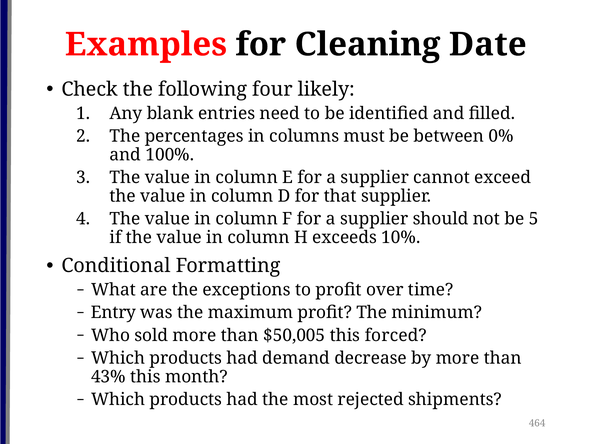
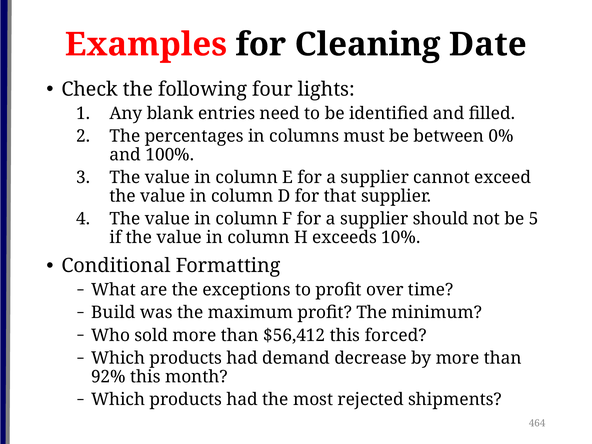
likely: likely -> lights (326, 89)
Entry: Entry -> Build (113, 313)
$50,005: $50,005 -> $56,412 (294, 335)
43%: 43% -> 92% (108, 377)
